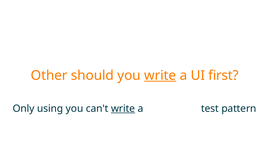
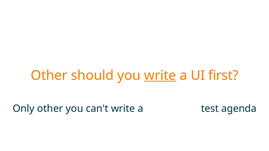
Only using: using -> other (50, 109)
write underline: present -> none (123, 109)
pattern: pattern -> agenda (239, 109)
